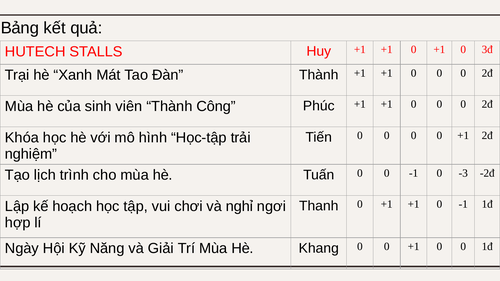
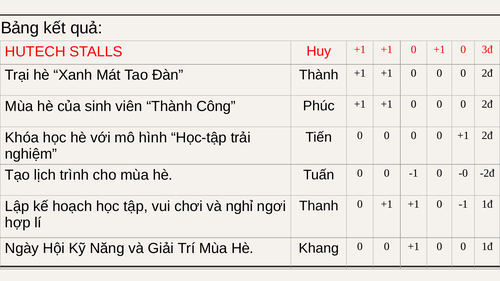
-3: -3 -> -0 (463, 173)
